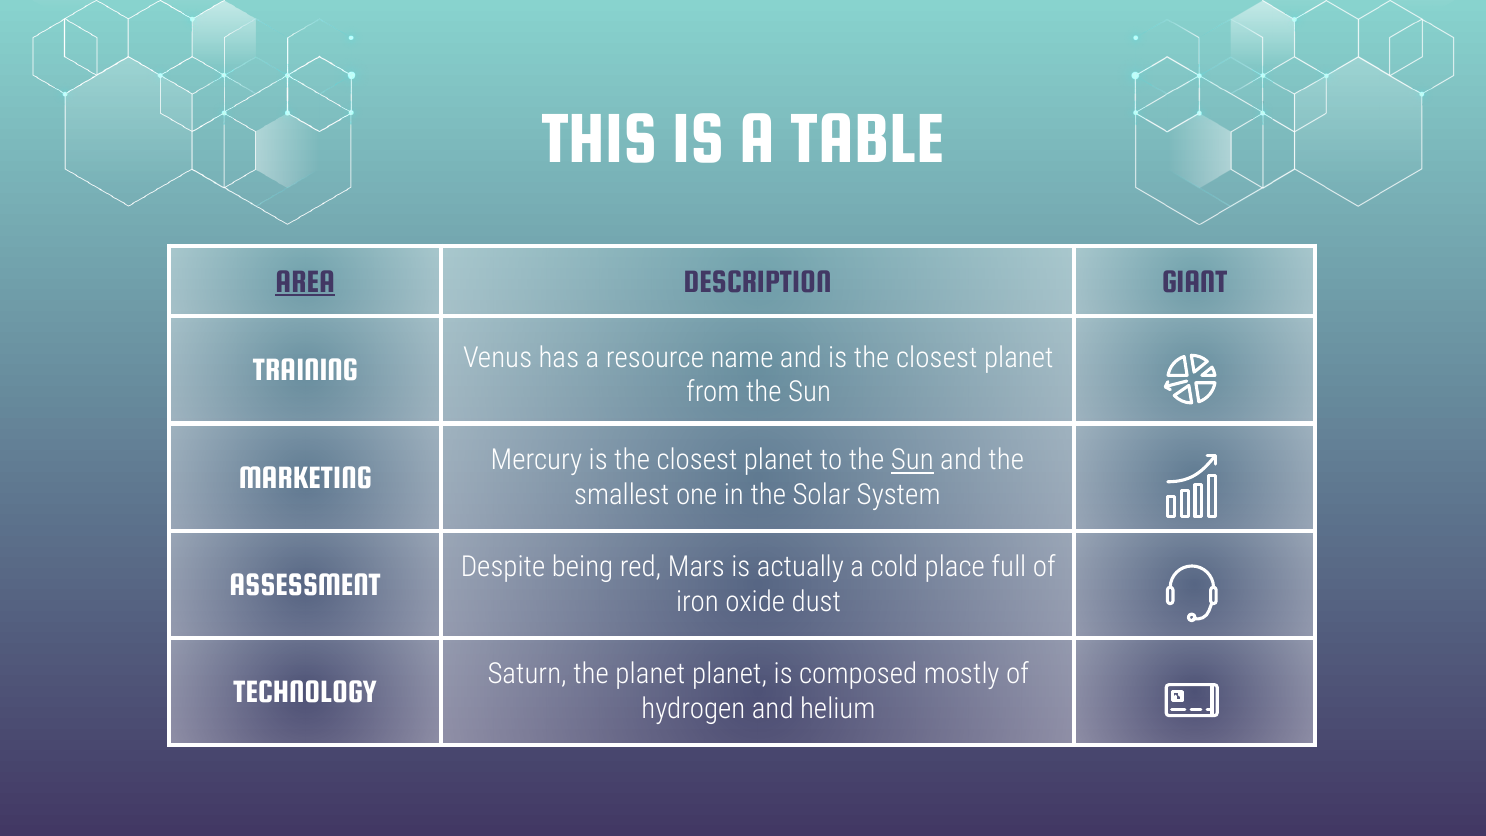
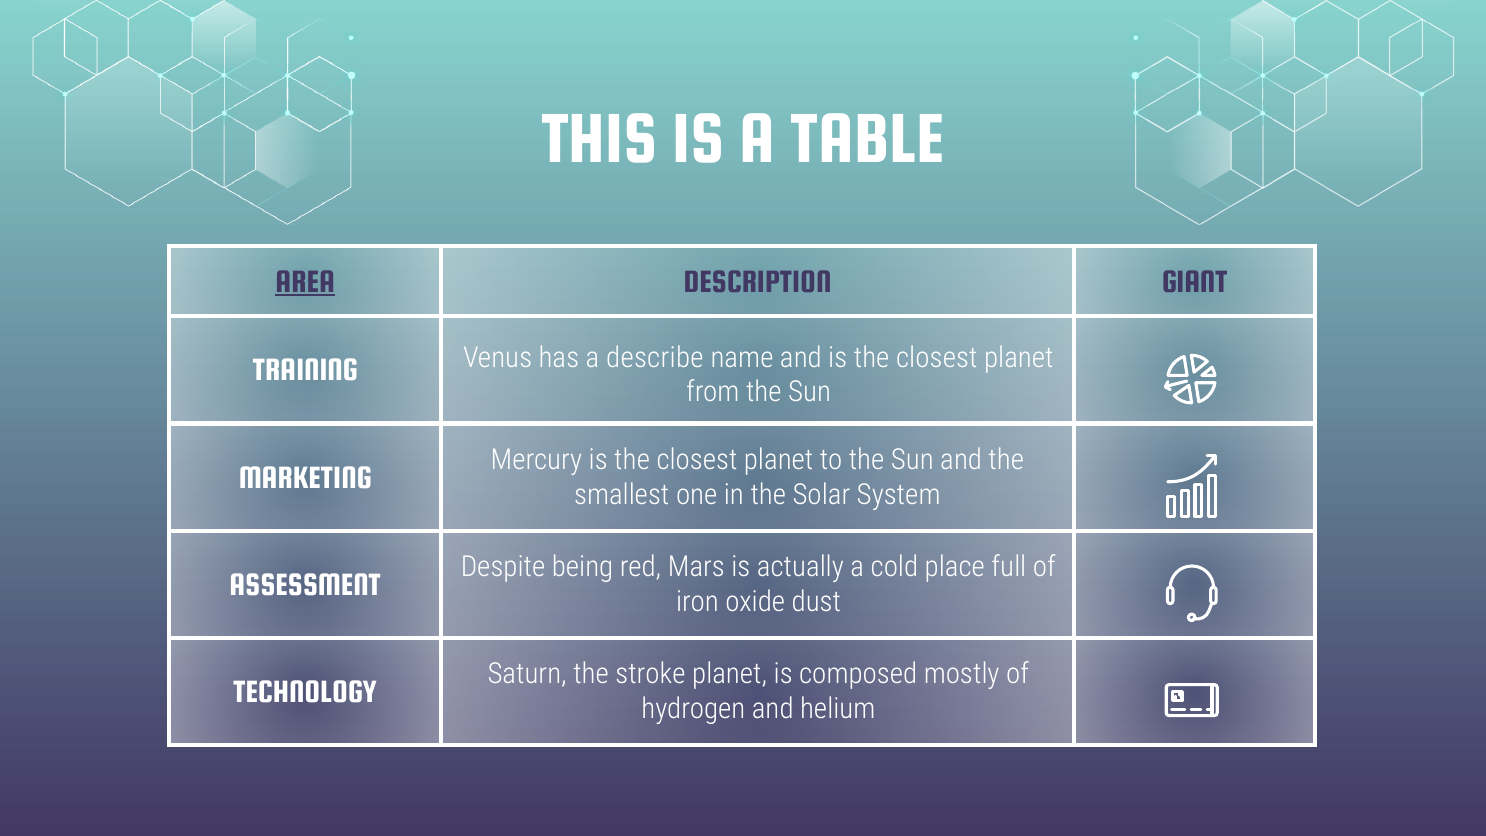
resource: resource -> describe (655, 358)
Sun underline: present -> none (912, 460)
the planet: planet -> stroke (650, 674)
